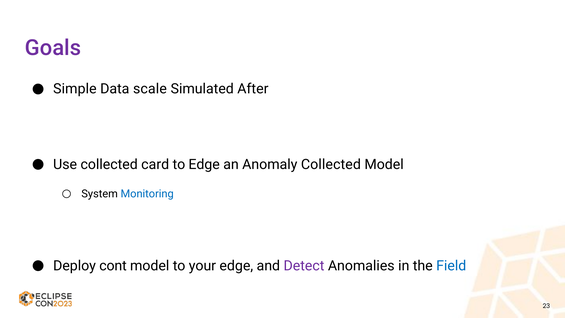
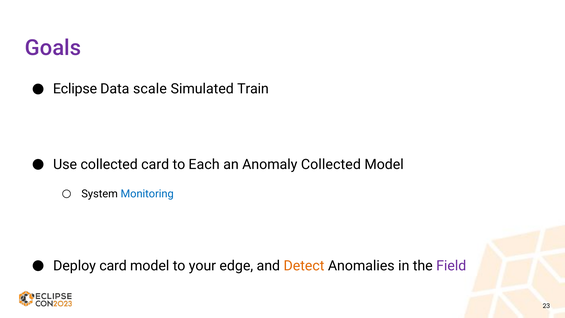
Simple: Simple -> Eclipse (75, 89)
After: After -> Train (253, 89)
to Edge: Edge -> Each (204, 164)
Deploy cont: cont -> card (113, 266)
Detect colour: purple -> orange (304, 266)
Field colour: blue -> purple (451, 266)
